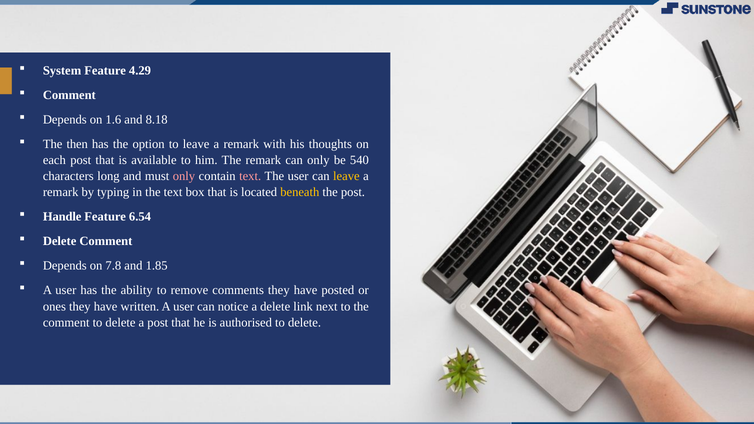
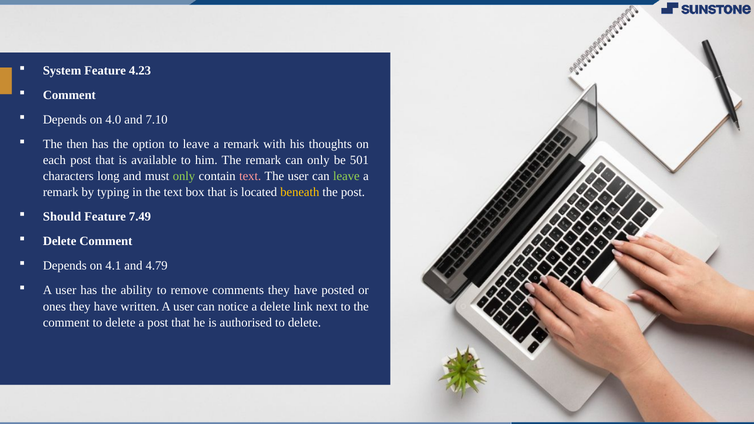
4.29: 4.29 -> 4.23 (140, 71)
1.6: 1.6 -> 4.0 (113, 120)
8.18: 8.18 -> 7.10 (157, 120)
540: 540 -> 501 (359, 160)
only colour: pink -> light green (184, 176)
leave colour: yellow -> light green (346, 176)
Handle: Handle -> Should (62, 217)
6.54: 6.54 -> 7.49 (140, 217)
7.8: 7.8 -> 4.1 (113, 266)
1.85: 1.85 -> 4.79 (157, 266)
